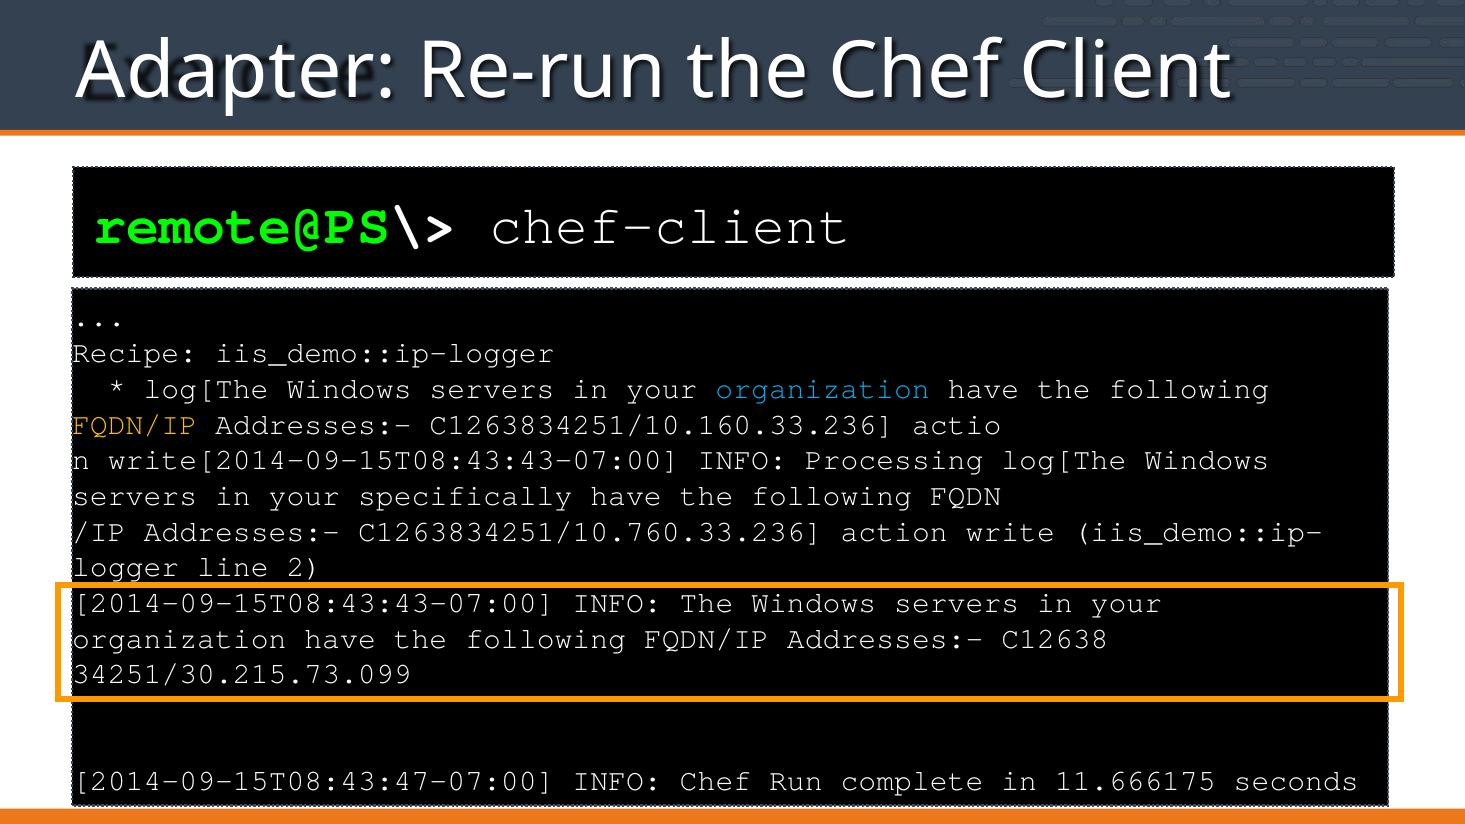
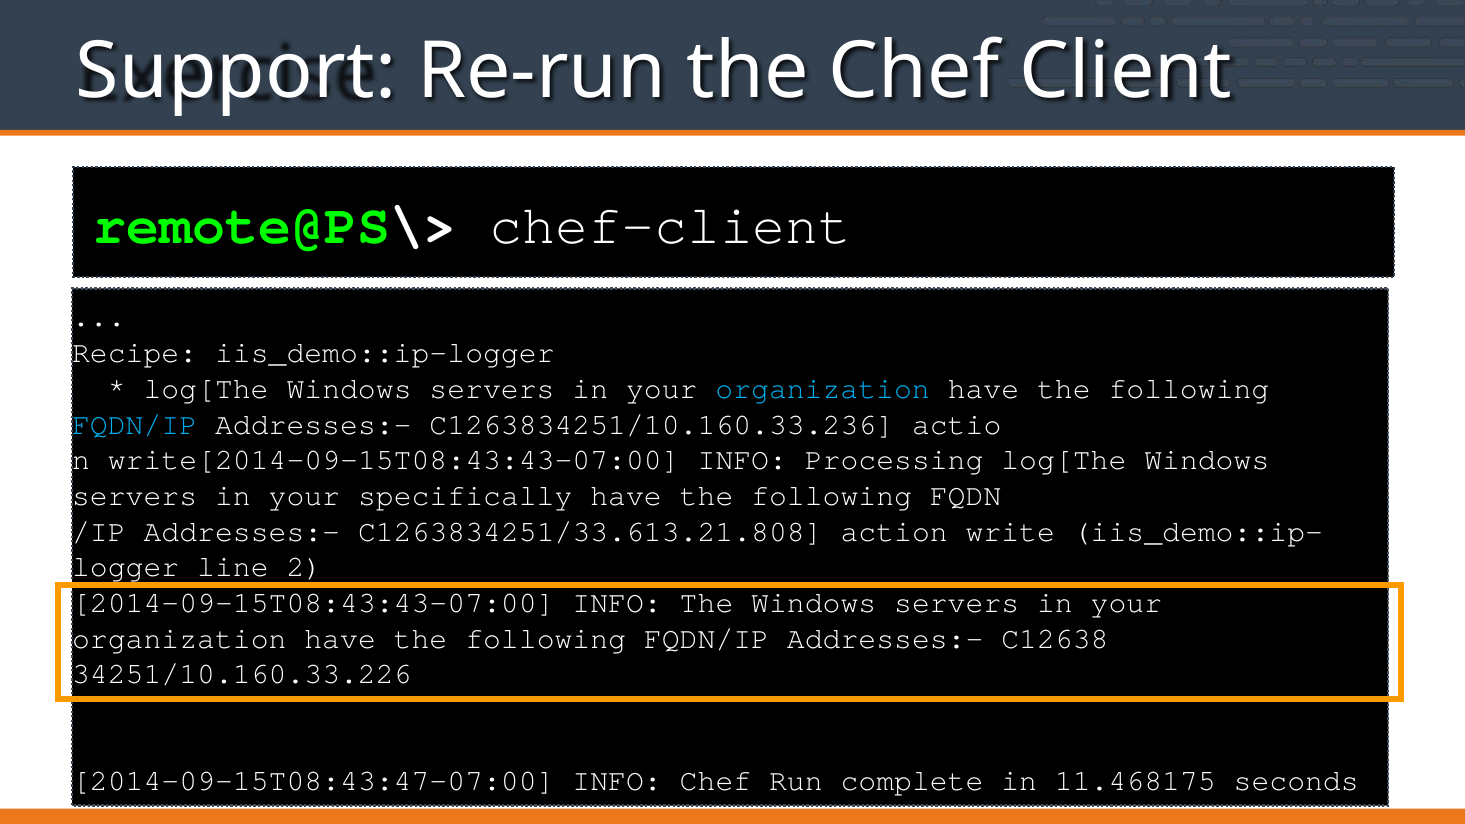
Adapter: Adapter -> Support (236, 71)
FQDN/IP colour: yellow -> light blue (135, 424)
C1263834251/10.760.33.236: C1263834251/10.760.33.236 -> C1263834251/33.613.21.808 (590, 531)
34251/30.215.73.099: 34251/30.215.73.099 -> 34251/10.160.33.226 (242, 674)
11.666175: 11.666175 -> 11.468175 (1135, 781)
